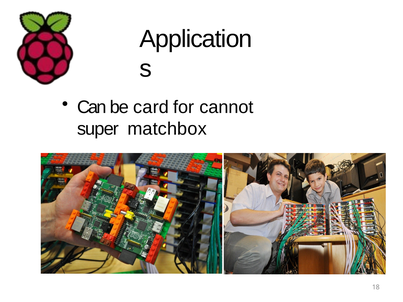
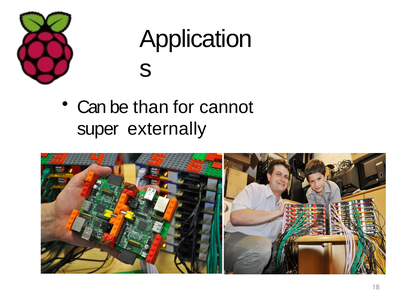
card: card -> than (151, 107)
matchbox: matchbox -> externally (167, 129)
